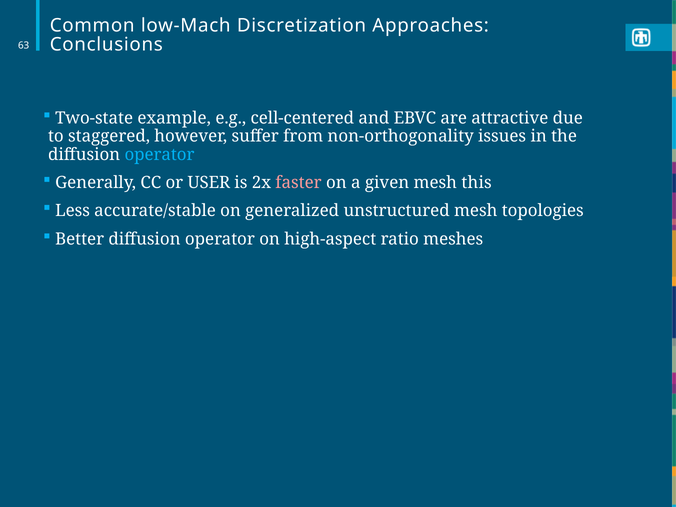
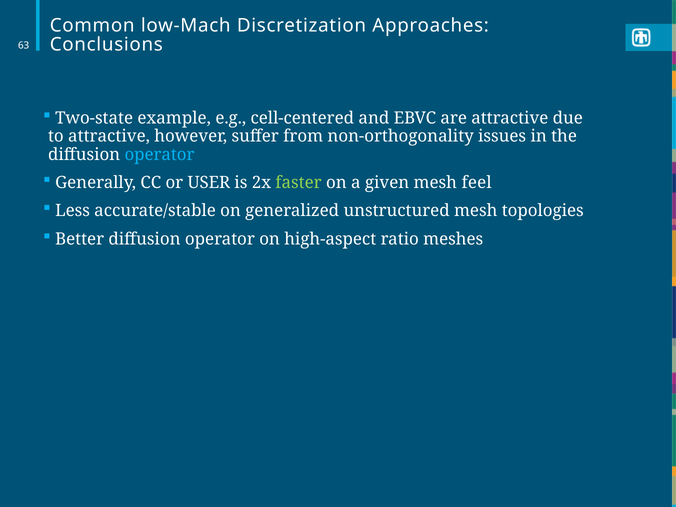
to staggered: staggered -> attractive (109, 136)
faster colour: pink -> light green (299, 183)
this: this -> feel (477, 183)
